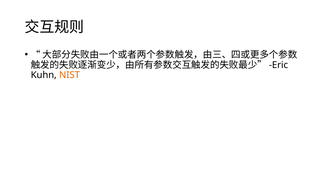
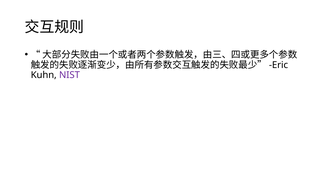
NIST colour: orange -> purple (70, 75)
